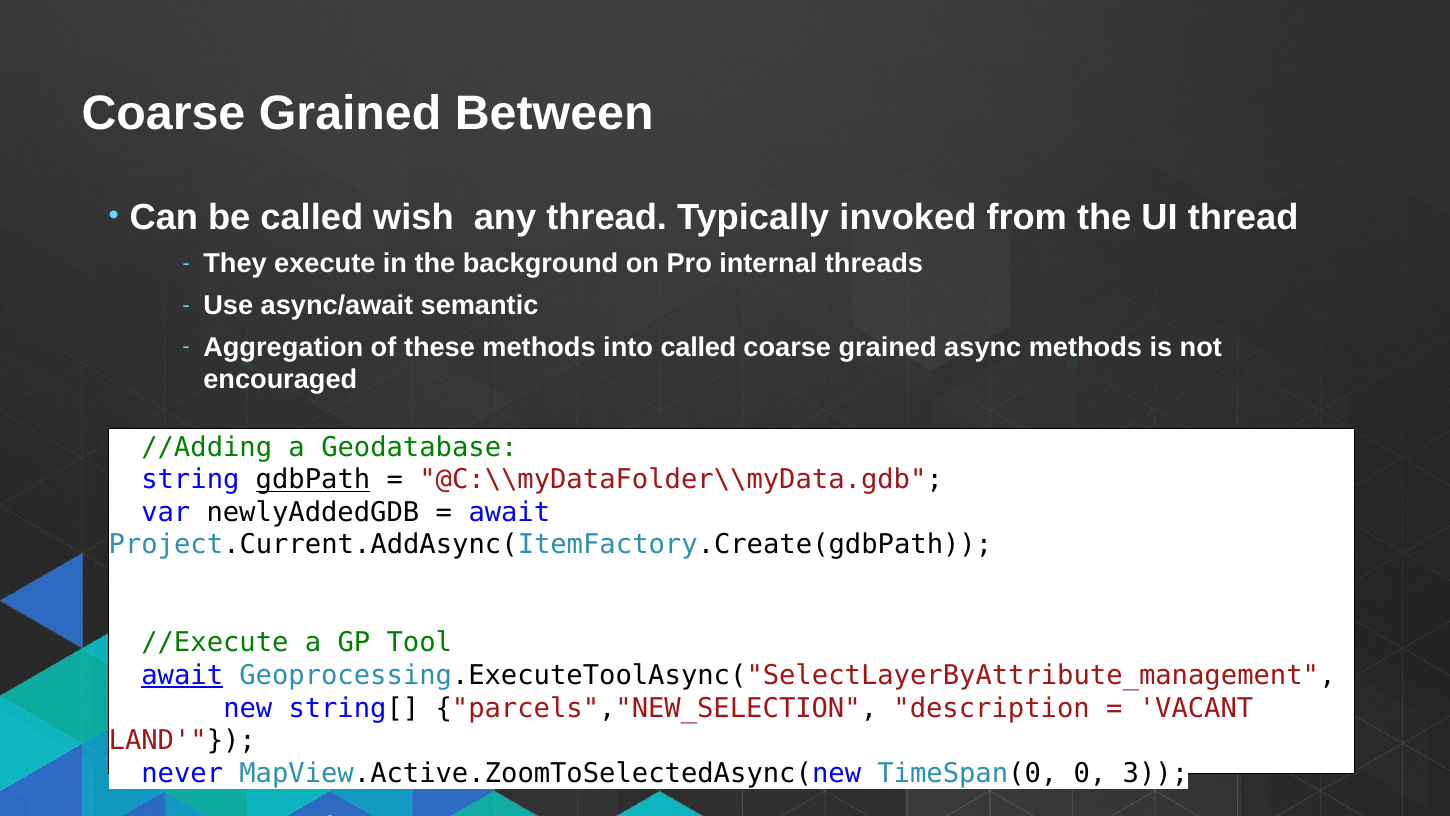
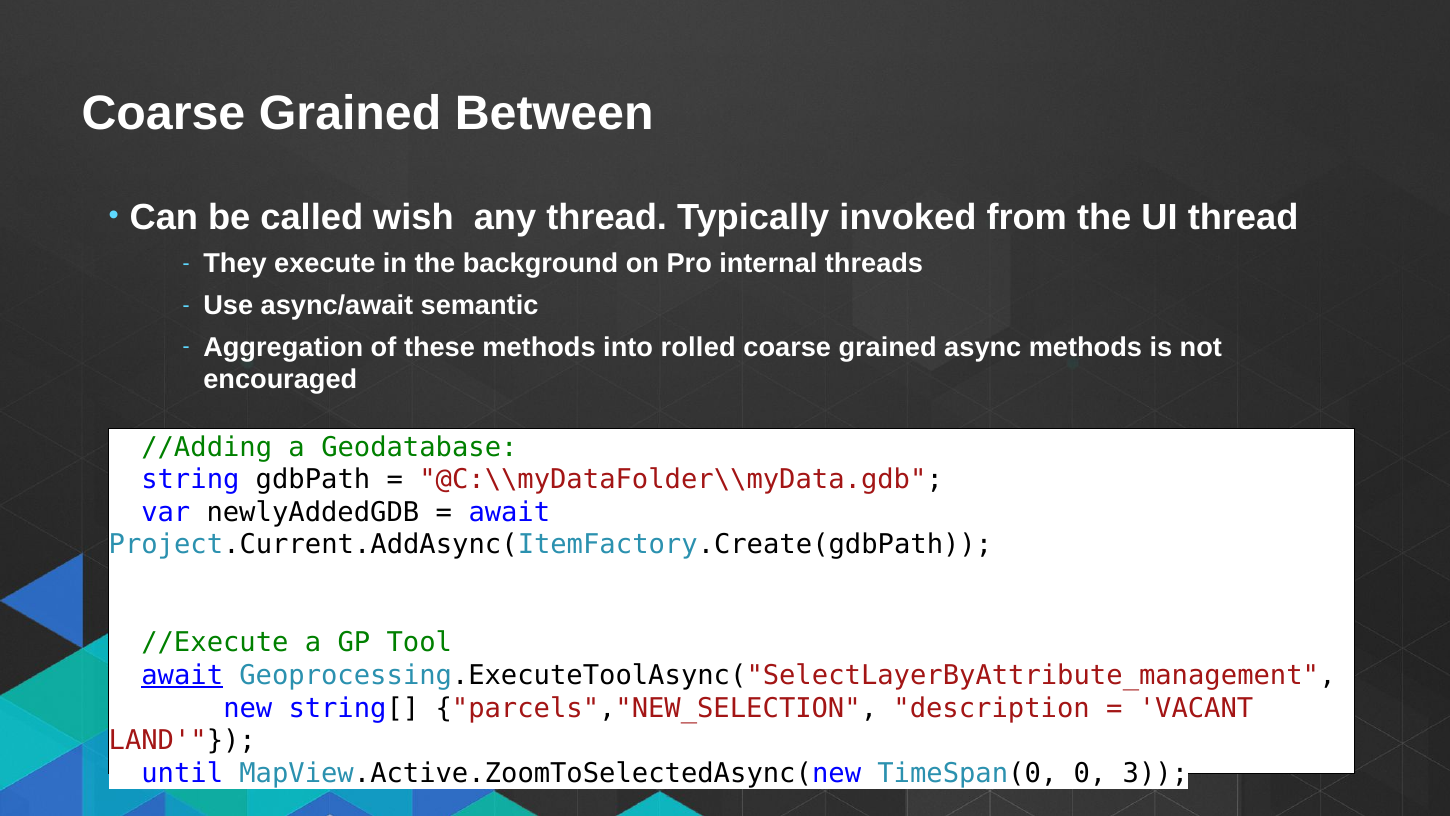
into called: called -> rolled (698, 347)
gdbPath underline: present -> none (313, 479)
never: never -> until (182, 773)
